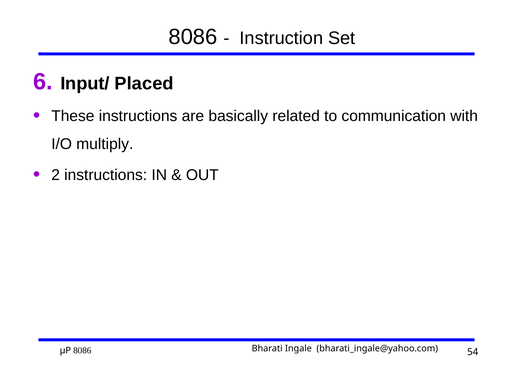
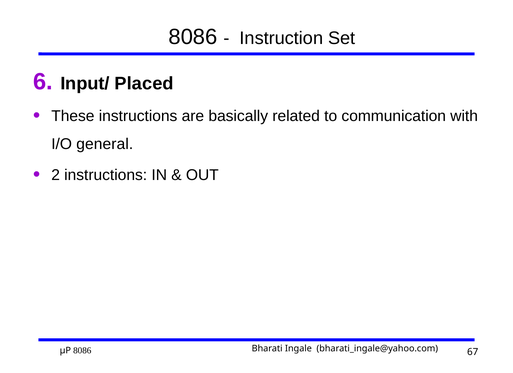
multiply: multiply -> general (105, 144)
54: 54 -> 67 (473, 352)
